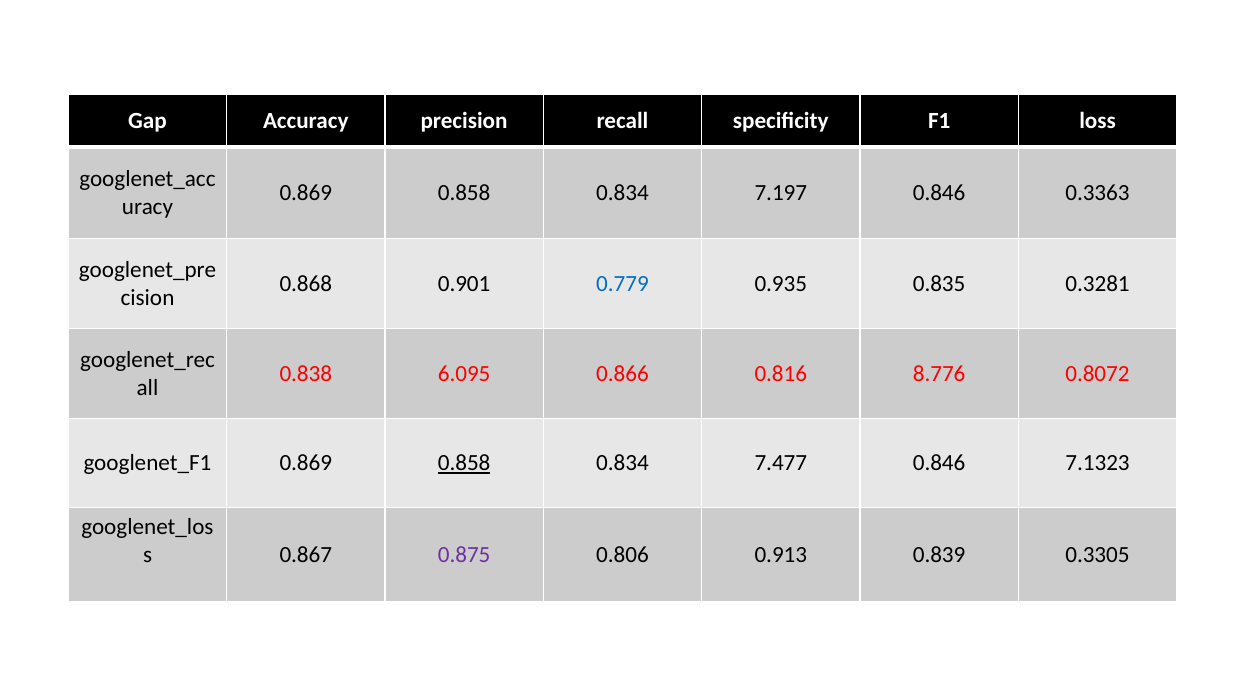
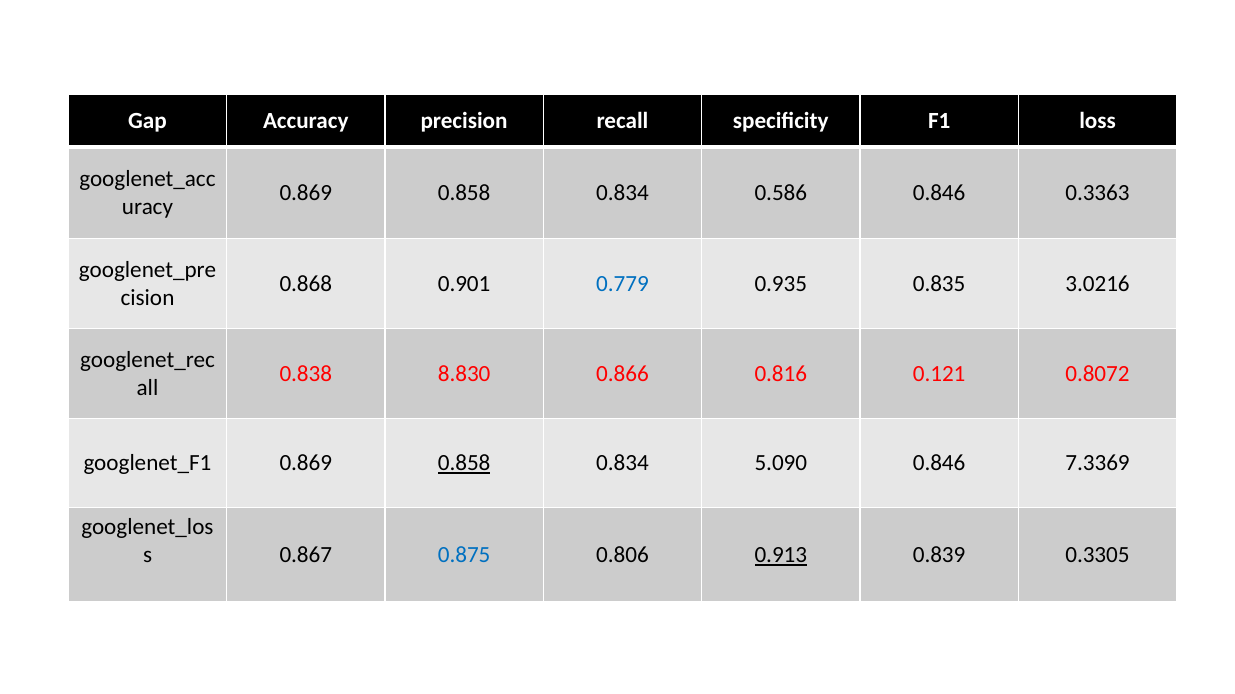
7.197: 7.197 -> 0.586 (781, 193)
0.3281: 0.3281 -> 3.0216 (1098, 284)
6.095: 6.095 -> 8.830 (464, 374)
8.776: 8.776 -> 0.121 (939, 374)
7.477: 7.477 -> 5.090 (781, 464)
7.1323: 7.1323 -> 7.3369 (1098, 464)
0.875 colour: purple -> blue (464, 556)
0.913 underline: none -> present (781, 556)
